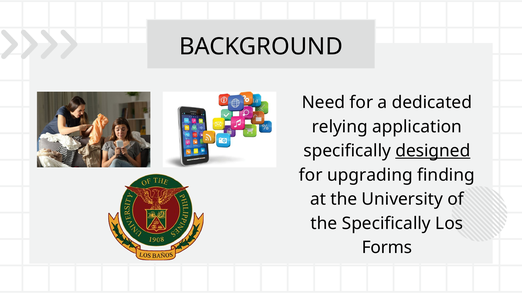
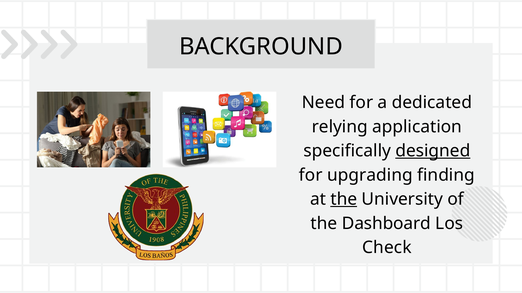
the underline: none -> present (344, 200)
the Specifically: Specifically -> Dashboard (386, 224)
Forms: Forms -> Check (387, 248)
